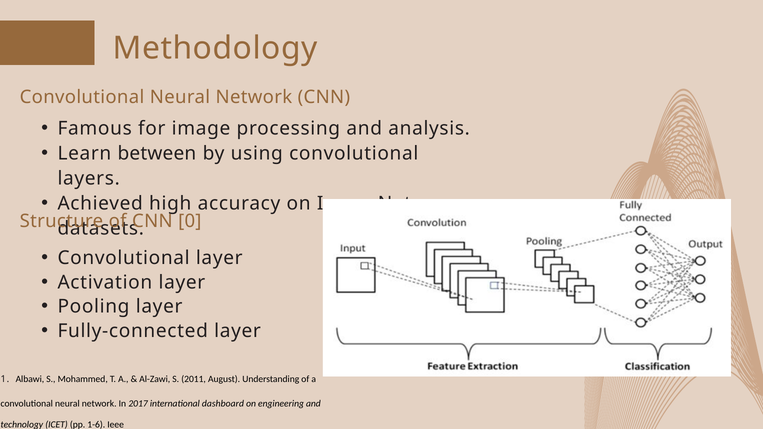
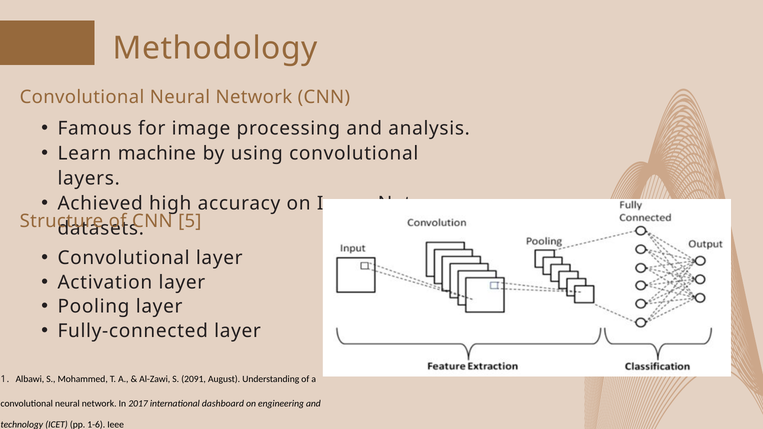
between: between -> machine (157, 154)
0: 0 -> 5 (190, 221)
2011: 2011 -> 2091 (194, 379)
